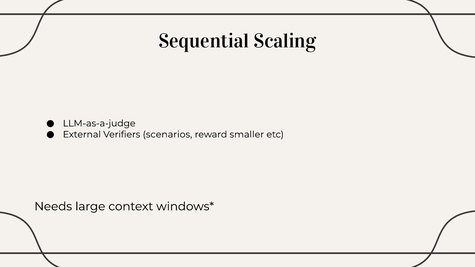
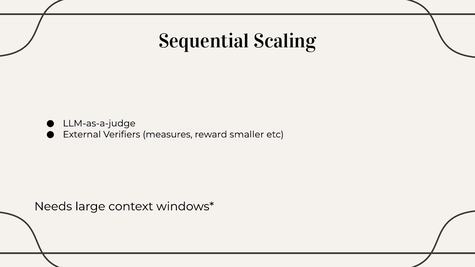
scenarios: scenarios -> measures (168, 135)
